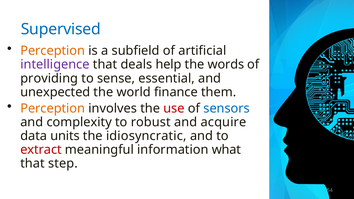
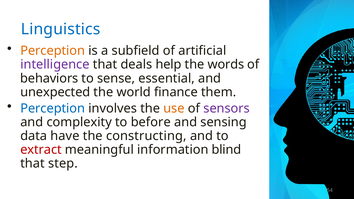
Supervised: Supervised -> Linguistics (61, 29)
providing: providing -> behaviors (49, 78)
Perception colour: orange -> blue (53, 108)
use colour: red -> orange (174, 108)
sensors colour: blue -> purple (227, 108)
robust: robust -> before (151, 122)
acquire: acquire -> sensing (224, 122)
units: units -> have (65, 136)
idiosyncratic: idiosyncratic -> constructing (146, 136)
what: what -> blind (226, 150)
